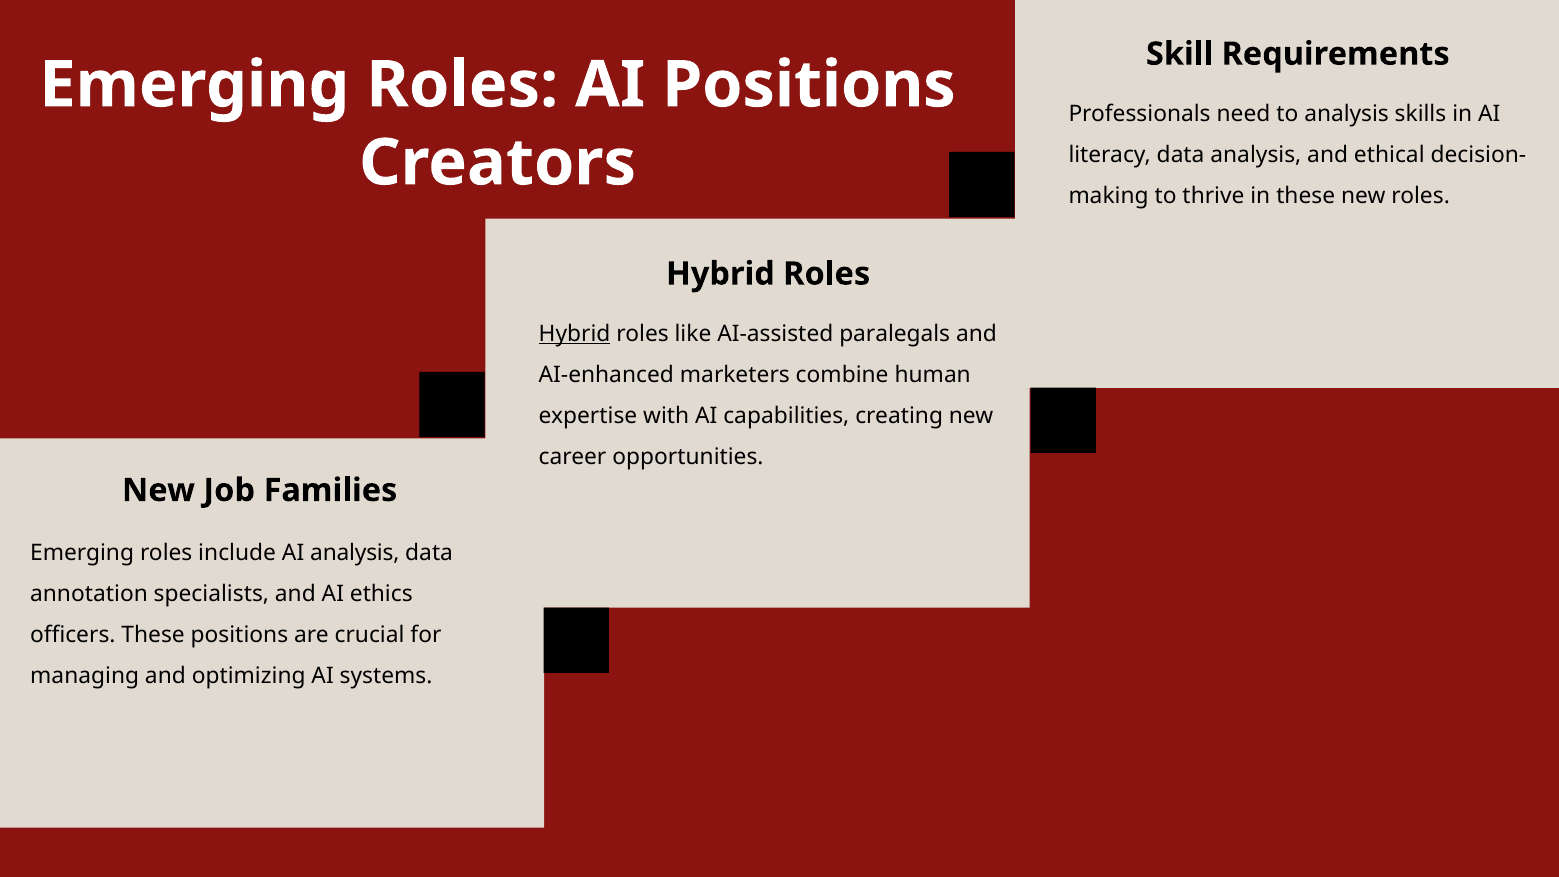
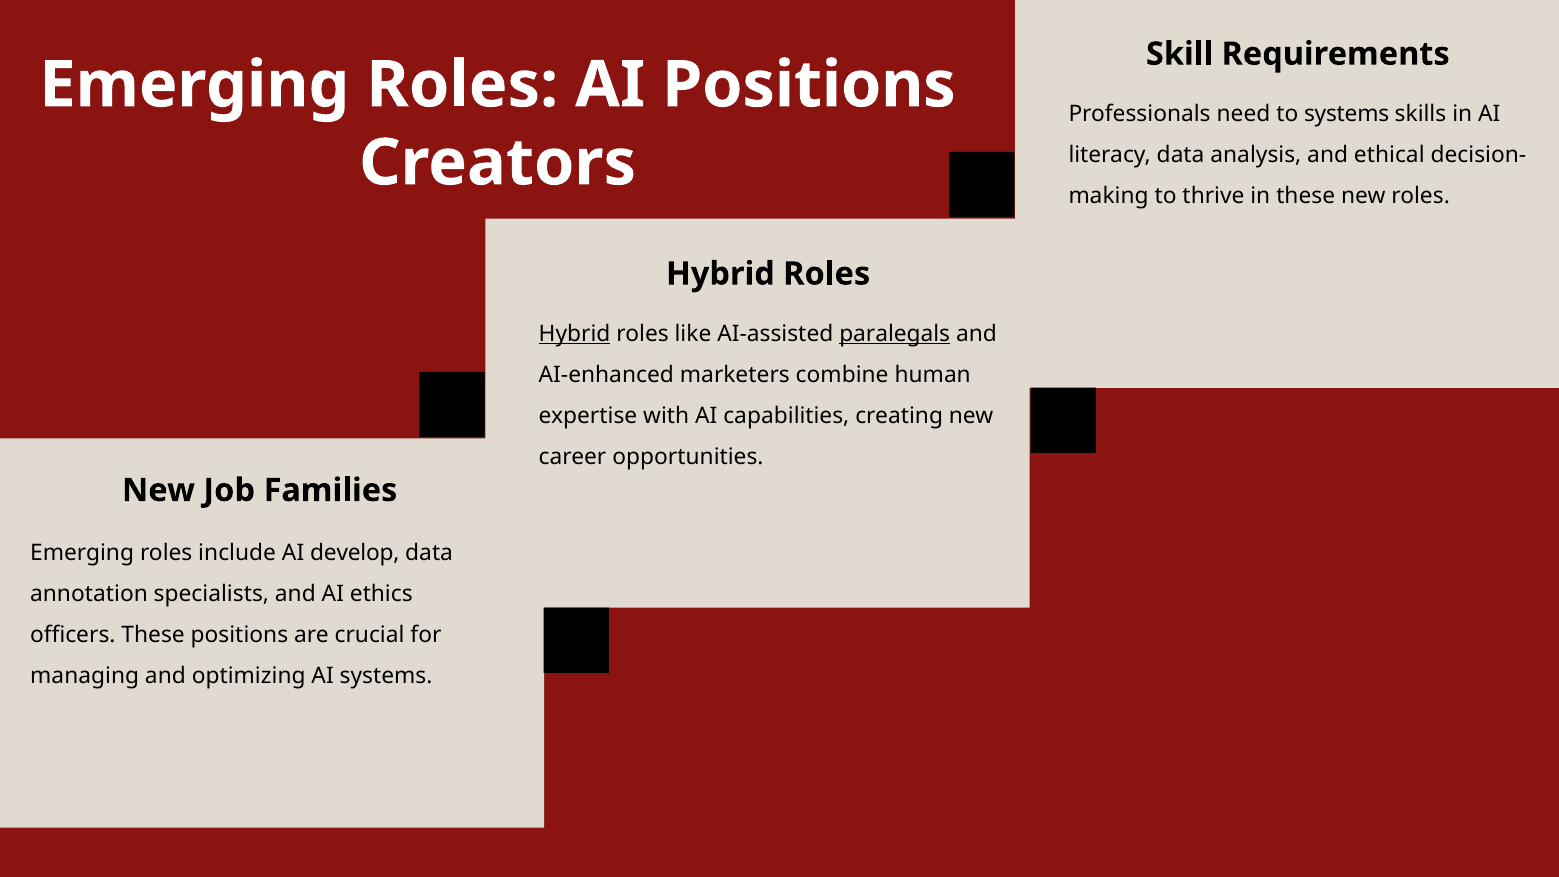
to analysis: analysis -> systems (1347, 114)
paralegals underline: none -> present (895, 334)
AI analysis: analysis -> develop (355, 553)
